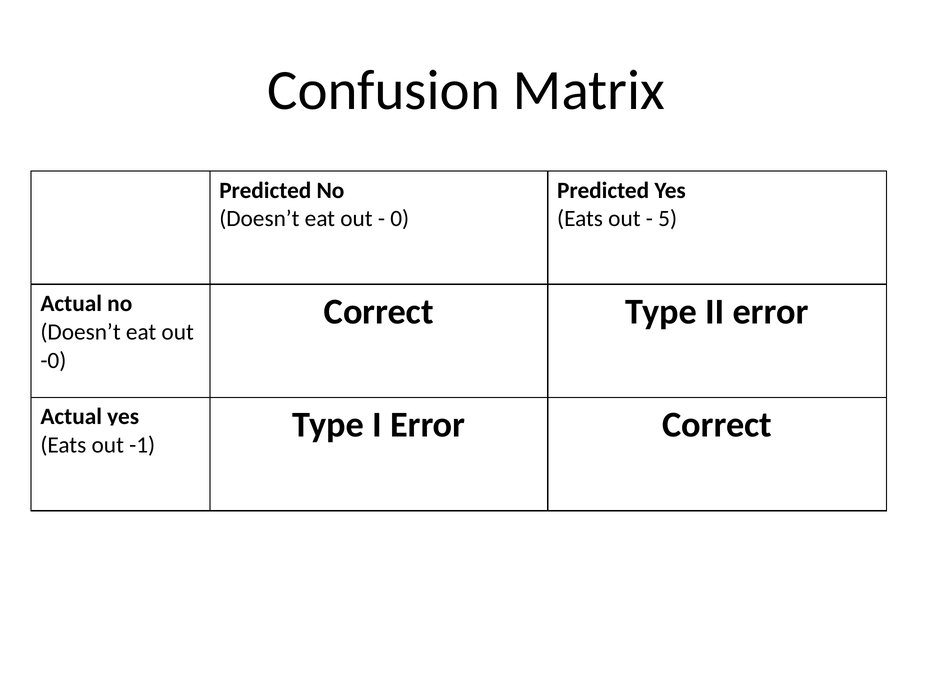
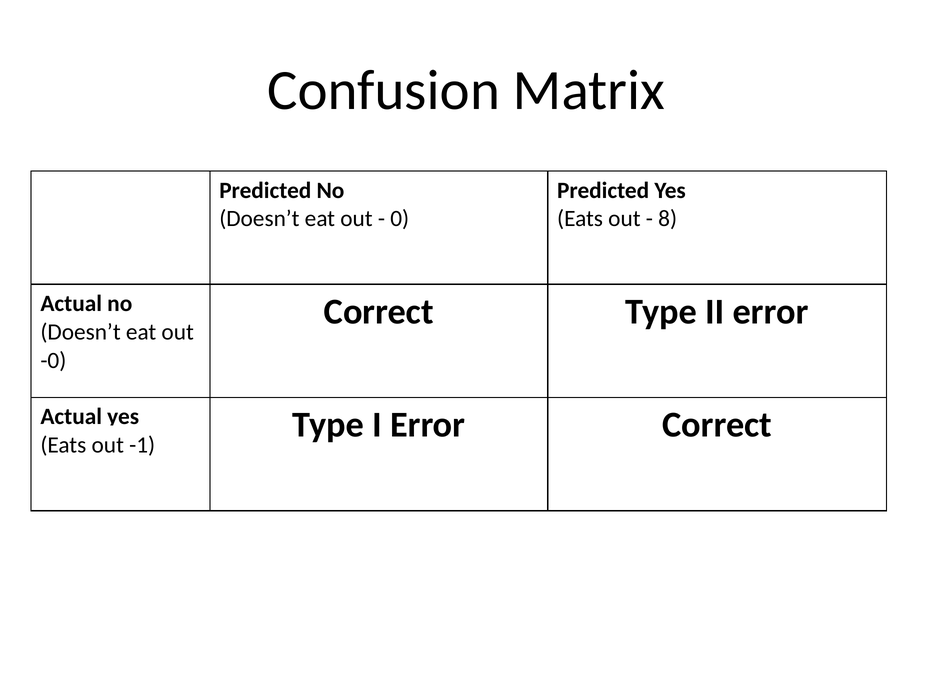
5: 5 -> 8 (668, 219)
